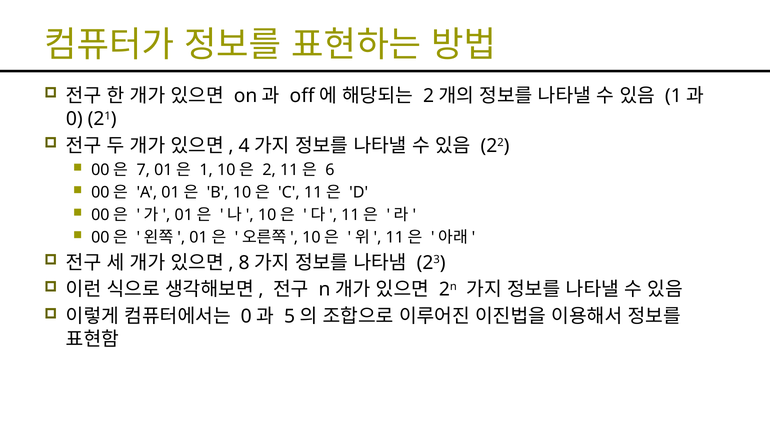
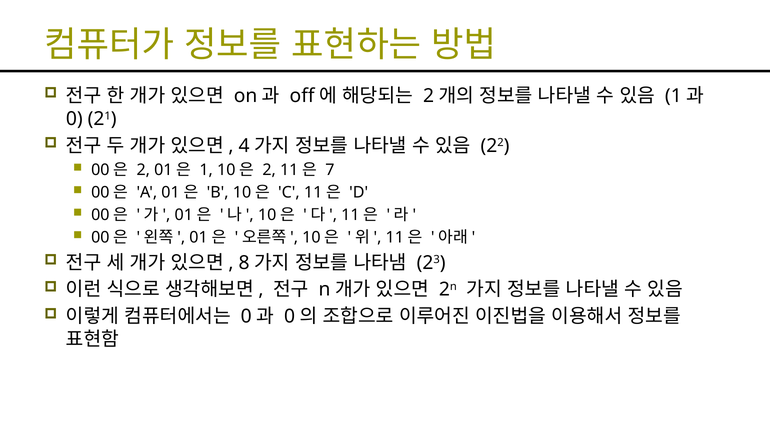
7: 7 -> 2 (143, 170)
6: 6 -> 7 (330, 170)
5: 5 -> 0 (290, 317)
